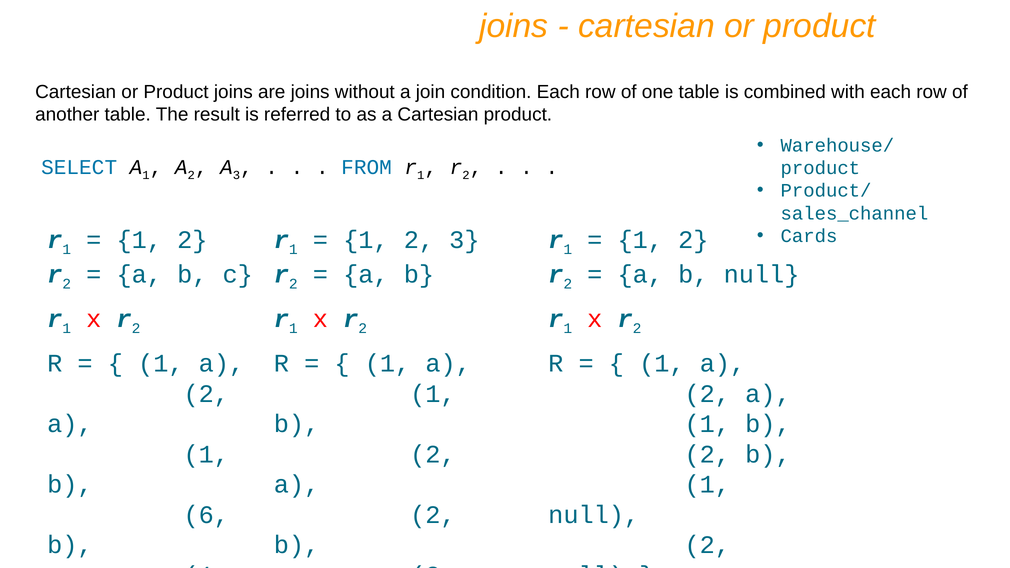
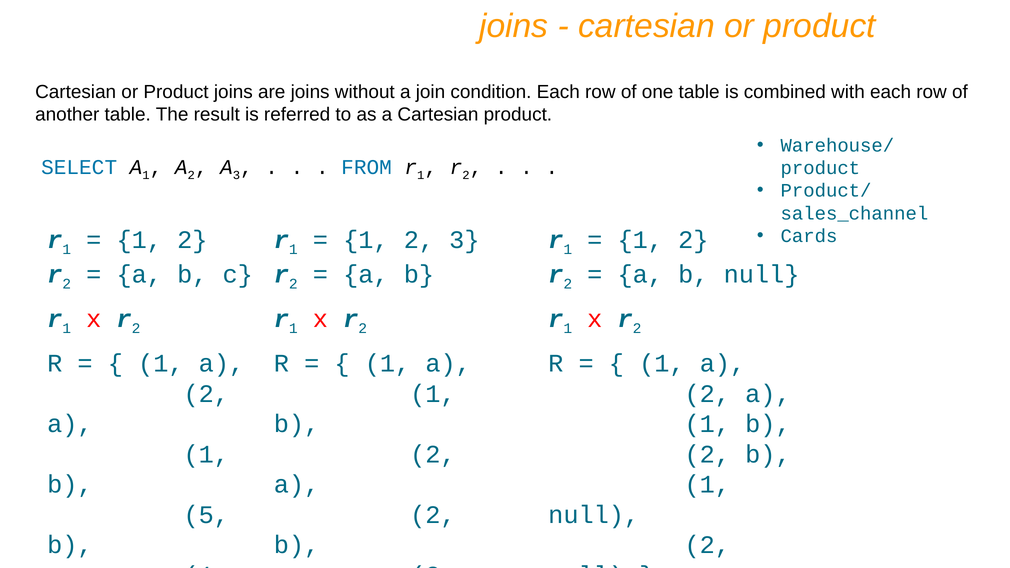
6: 6 -> 5 (206, 515)
